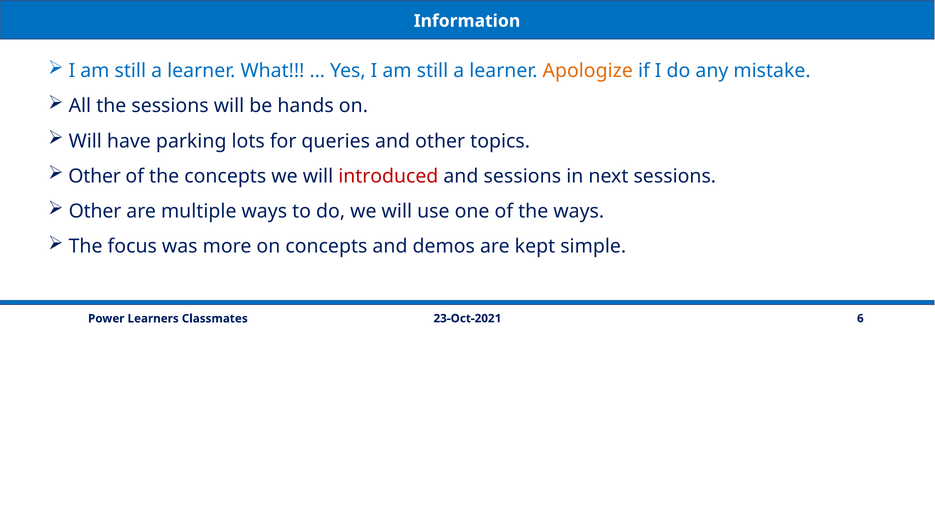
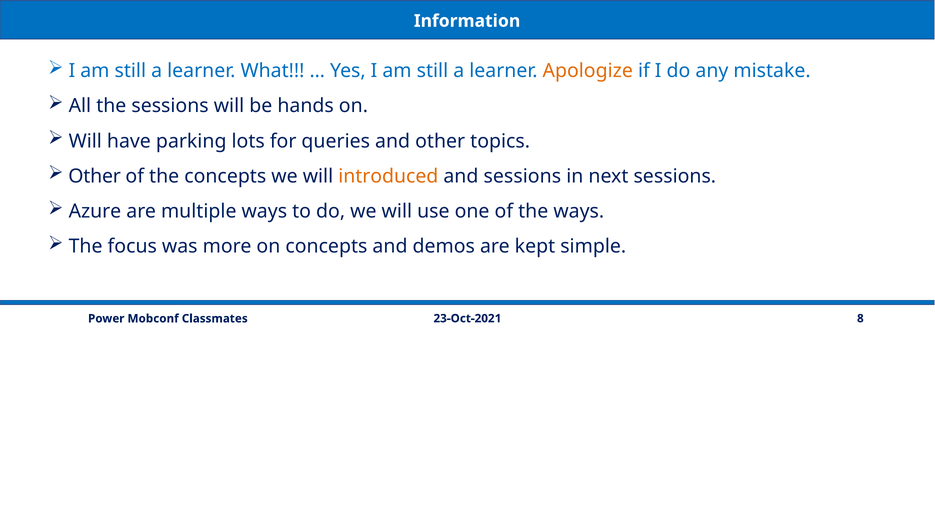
introduced colour: red -> orange (388, 176)
Other: Other -> Azure (95, 211)
6: 6 -> 8 (860, 318)
Learners: Learners -> Mobconf (153, 319)
